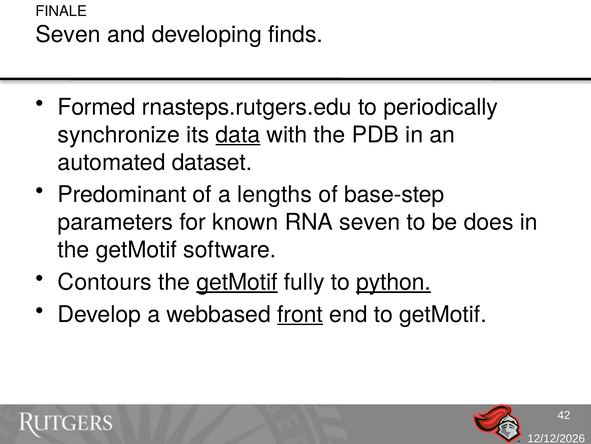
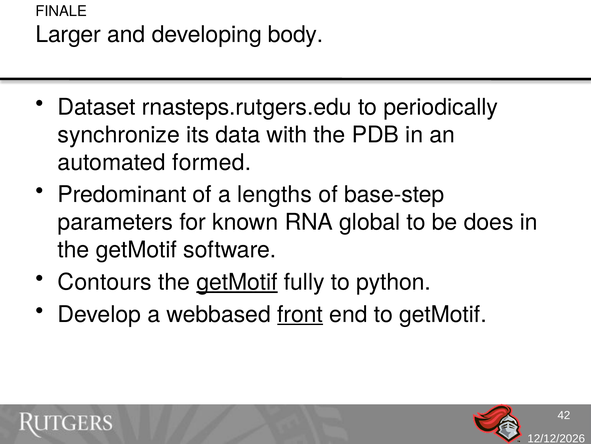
Seven: Seven -> Larger (68, 35)
finds: finds -> body (296, 35)
Formed: Formed -> Dataset (97, 107)
data underline: present -> none (238, 135)
dataset: dataset -> formed (212, 162)
RNA seven: seven -> global (370, 222)
python underline: present -> none (394, 282)
